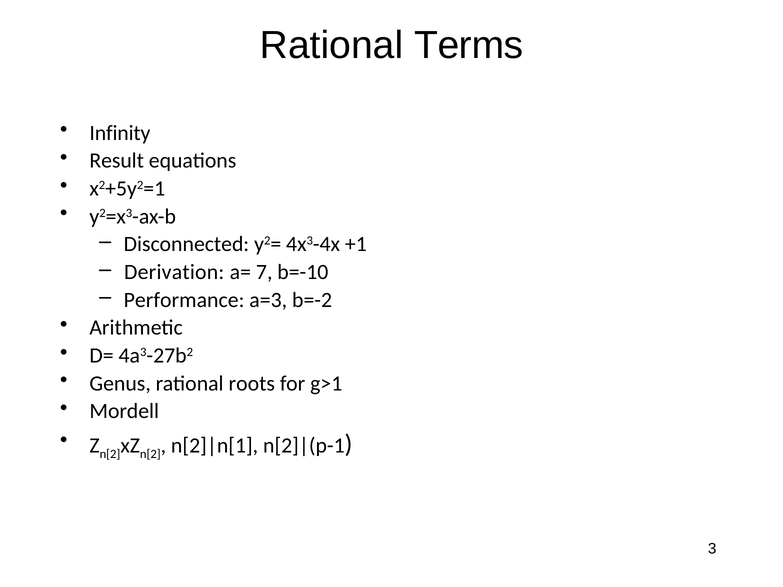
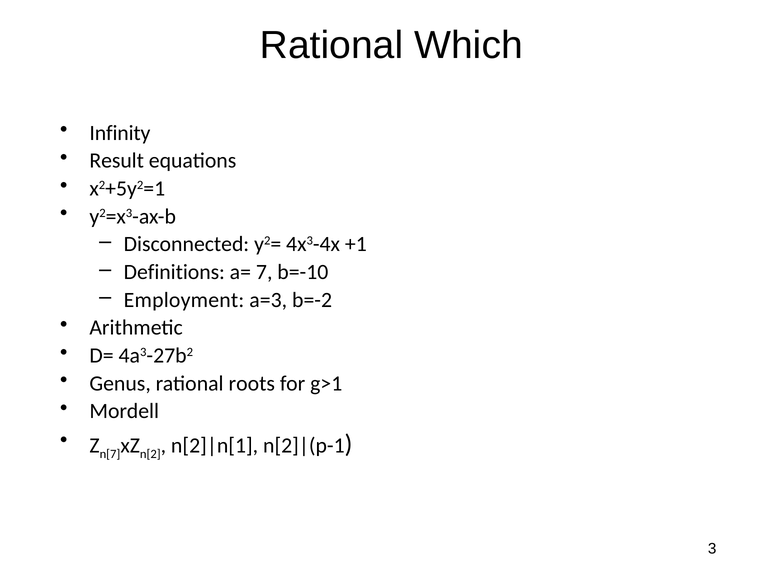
Terms: Terms -> Which (469, 45)
Derivation: Derivation -> Definitions (174, 272)
Performance: Performance -> Employment (184, 300)
n[2: n[2 -> n[7 (110, 454)
